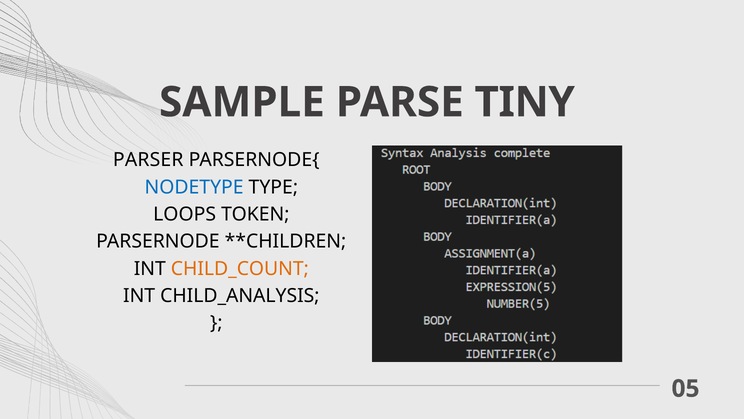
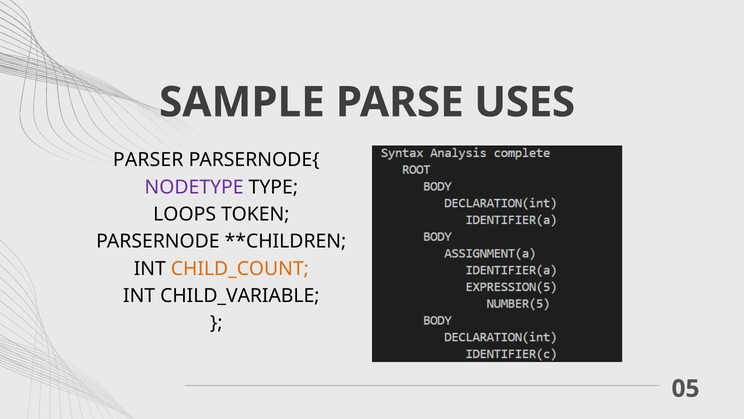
TINY: TINY -> USES (525, 102)
NODETYPE colour: blue -> purple (194, 187)
CHILD_ANALYSIS: CHILD_ANALYSIS -> CHILD_VARIABLE (240, 295)
